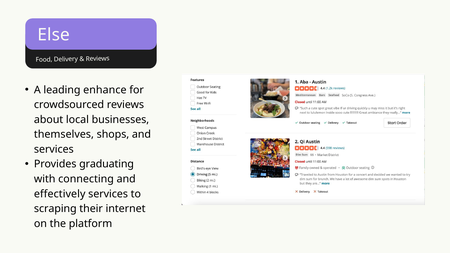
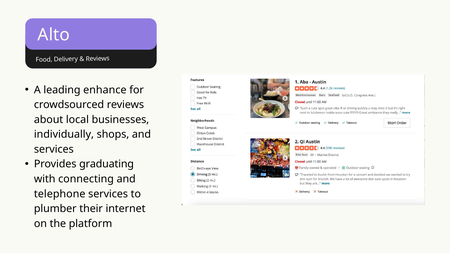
Else: Else -> Alto (54, 35)
themselves: themselves -> individually (64, 134)
effectively: effectively -> telephone (60, 194)
scraping: scraping -> plumber (55, 209)
